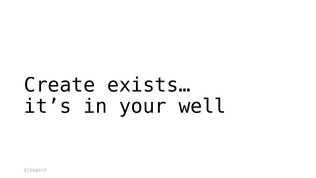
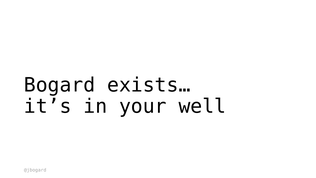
Create: Create -> Bogard (60, 85)
